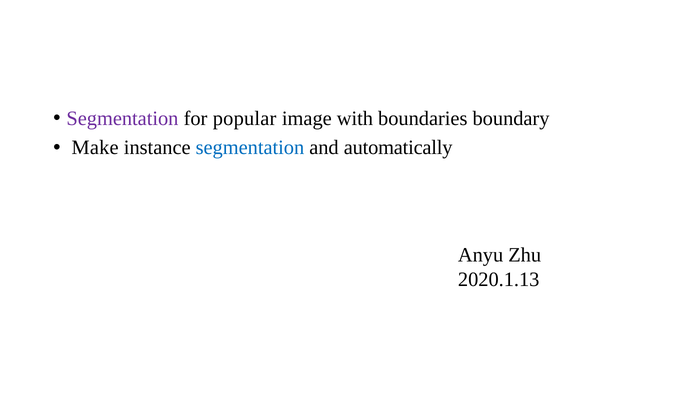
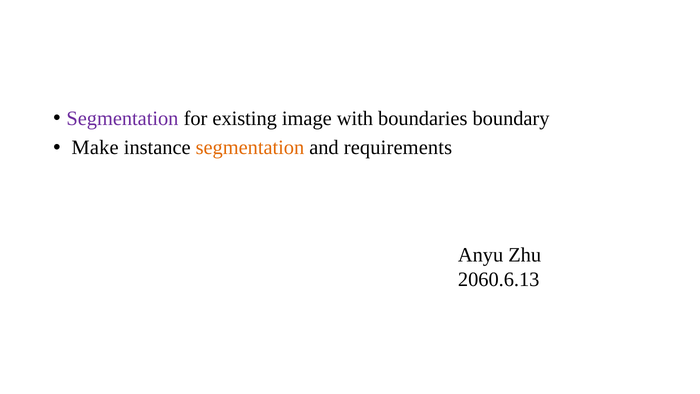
popular: popular -> existing (245, 118)
segmentation colour: blue -> orange (250, 148)
automatically: automatically -> requirements (398, 148)
2020.1.13: 2020.1.13 -> 2060.6.13 (499, 279)
